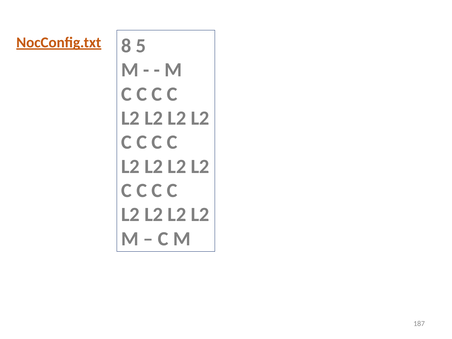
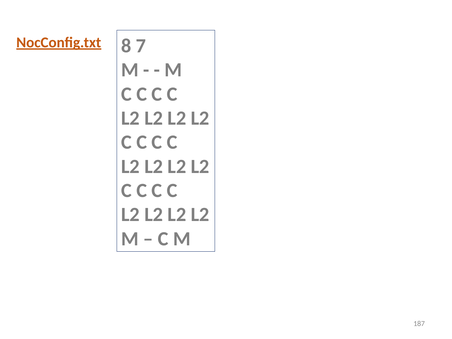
5: 5 -> 7 (141, 46)
